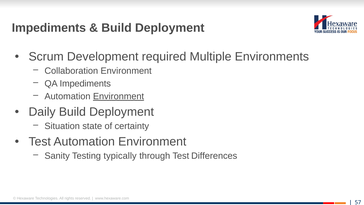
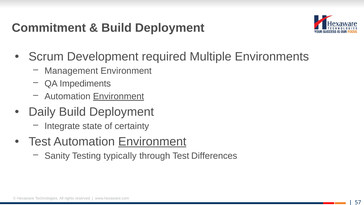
Impediments: Impediments -> Commitment (49, 28)
Collaboration: Collaboration -> Management (71, 71)
Situation: Situation -> Integrate (62, 126)
Environment underline: none -> present (152, 142)
